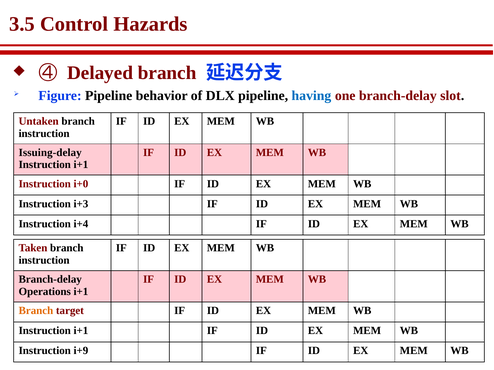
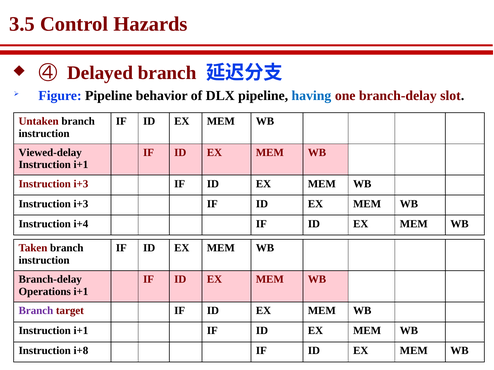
Issuing-delay: Issuing-delay -> Viewed-delay (50, 153)
i+0: i+0 -> i+3 (81, 184)
Branch colour: orange -> purple (36, 311)
i+9: i+9 -> i+8 (81, 351)
